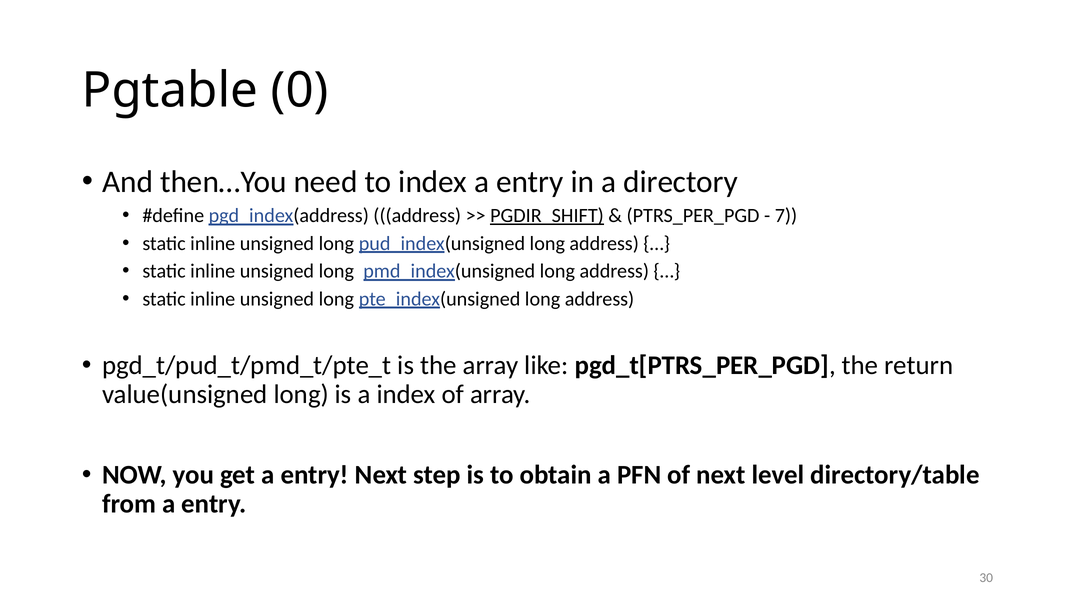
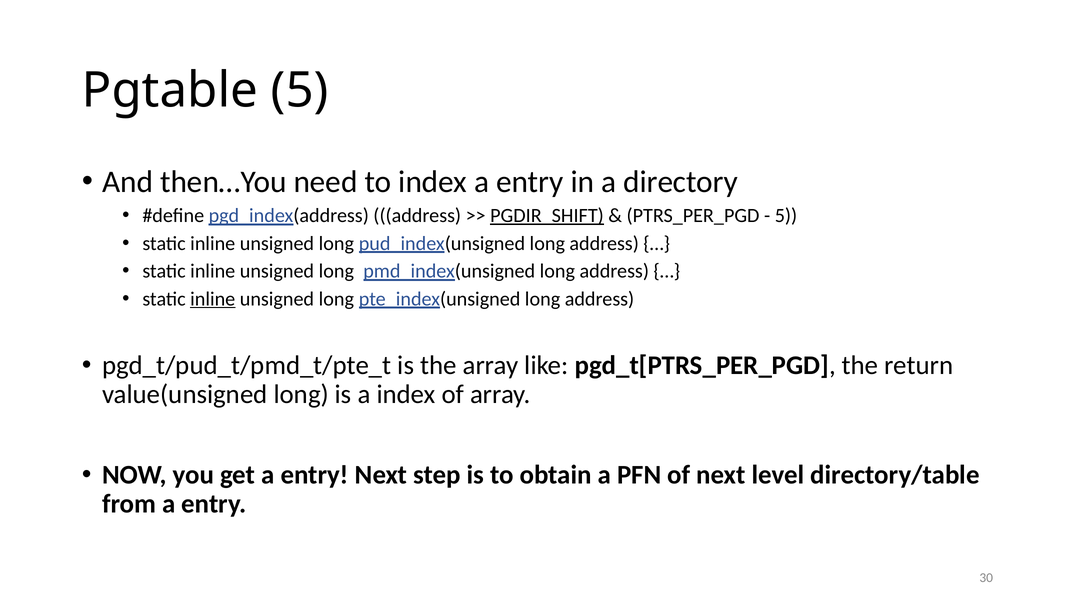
Pgtable 0: 0 -> 5 (300, 90)
7: 7 -> 5 (786, 216)
inline underline: none -> present (213, 299)
